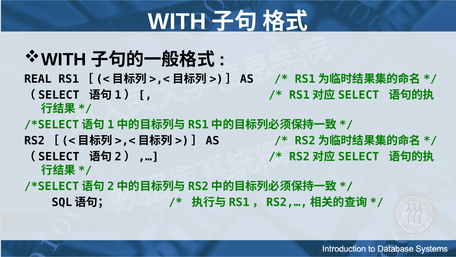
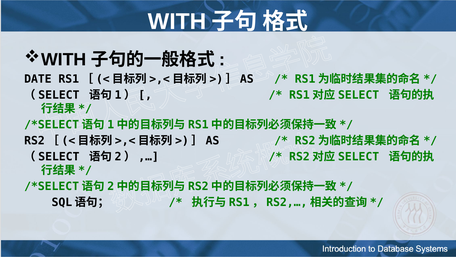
REAL: REAL -> DATE (38, 79)
